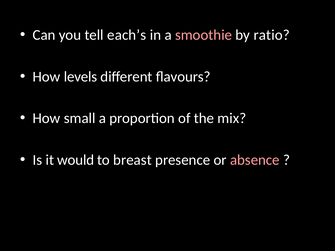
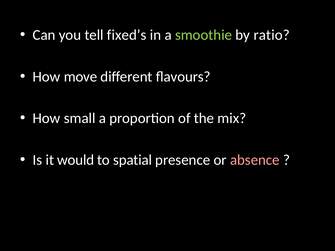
each’s: each’s -> fixed’s (127, 35)
smoothie colour: pink -> light green (204, 35)
levels: levels -> move (80, 77)
breast: breast -> spatial (133, 160)
